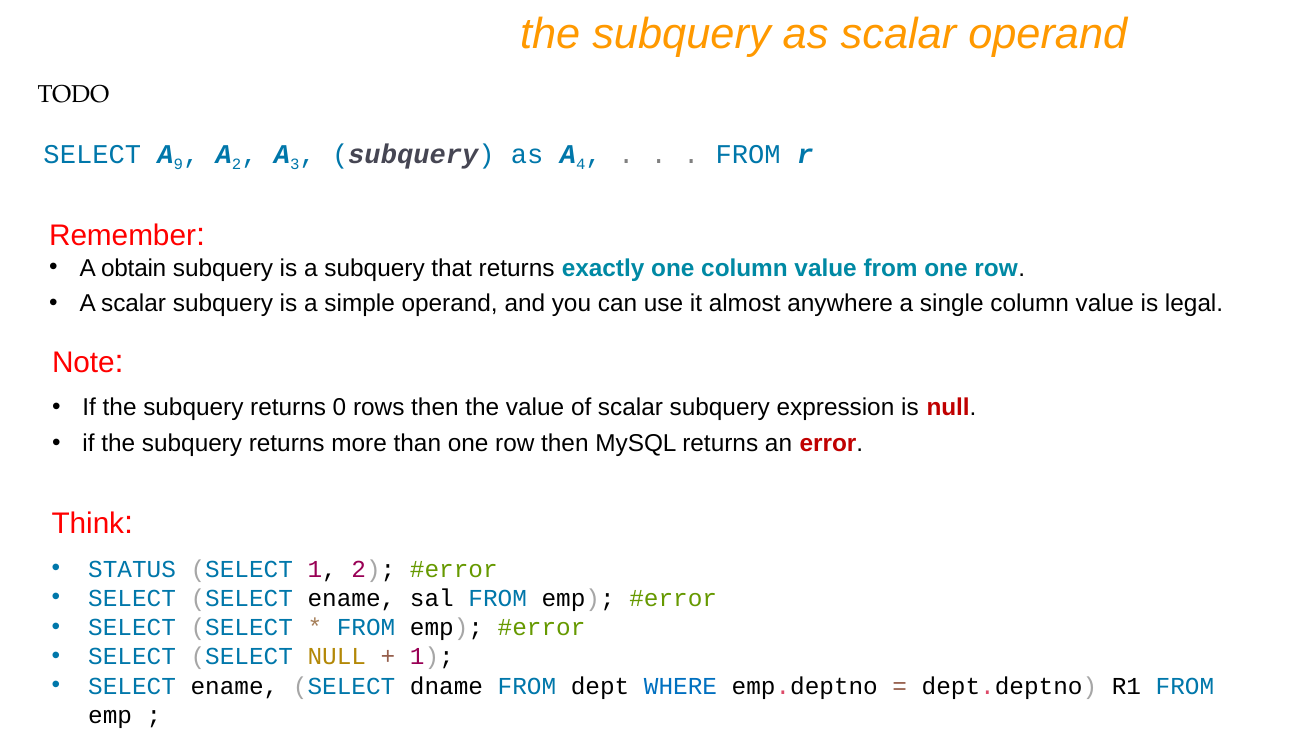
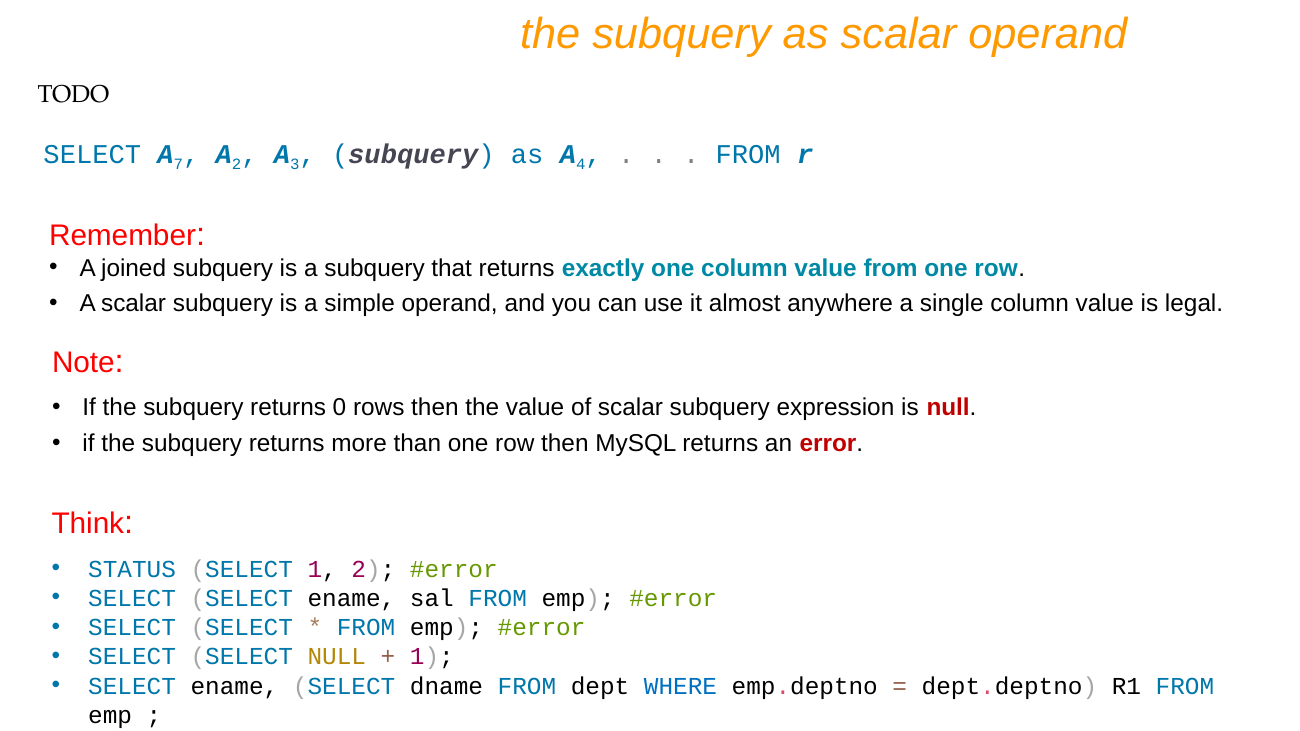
9: 9 -> 7 (178, 165)
obtain: obtain -> joined (134, 268)
